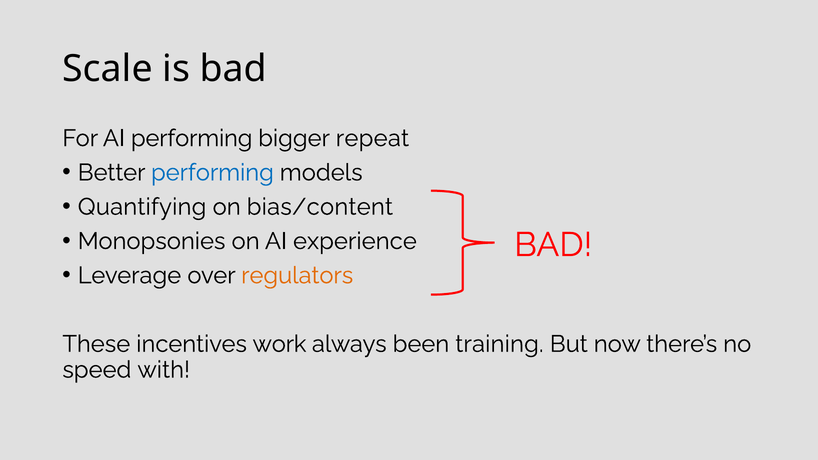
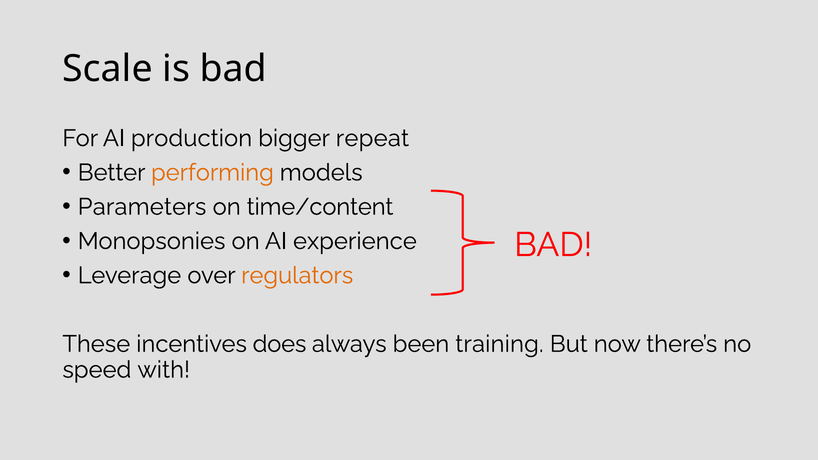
AI performing: performing -> production (192, 138)
performing colour: blue -> orange (212, 173)
Quantifying: Quantifying -> Parameters (142, 207)
bias/content: bias/content -> time/content (320, 207)
work: work -> does (279, 344)
